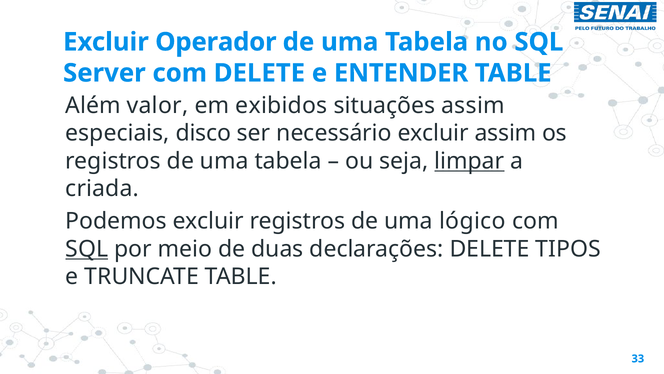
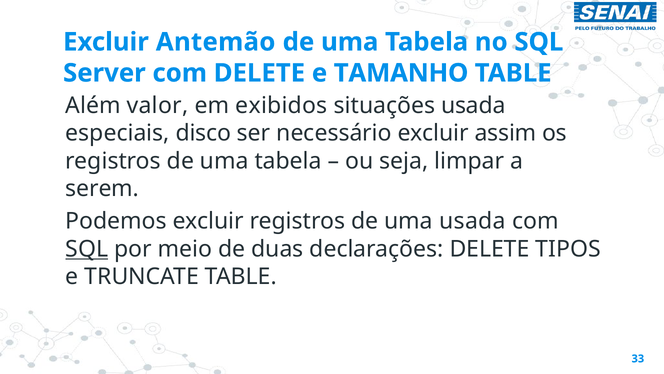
Operador: Operador -> Antemão (216, 42)
ENTENDER: ENTENDER -> TAMANHO (401, 73)
situações assim: assim -> usada (473, 106)
limpar underline: present -> none (469, 161)
criada: criada -> serem (102, 188)
uma lógico: lógico -> usada (472, 221)
